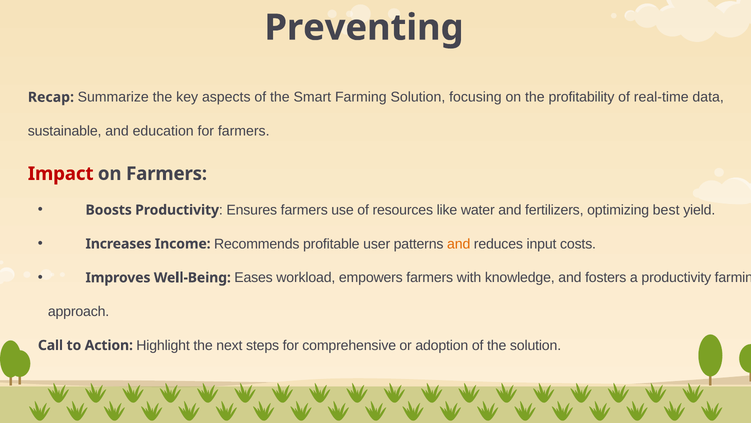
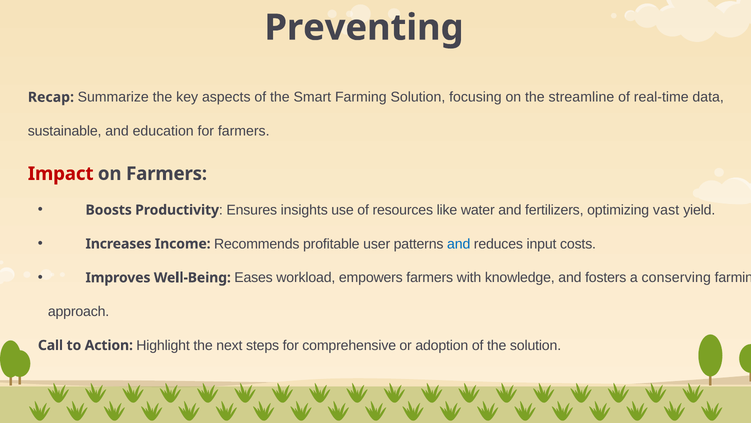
profitability: profitability -> streamline (581, 97)
Ensures farmers: farmers -> insights (304, 210)
best: best -> vast (666, 210)
and colour: orange -> blue (459, 244)
a productivity: productivity -> conserving (676, 277)
